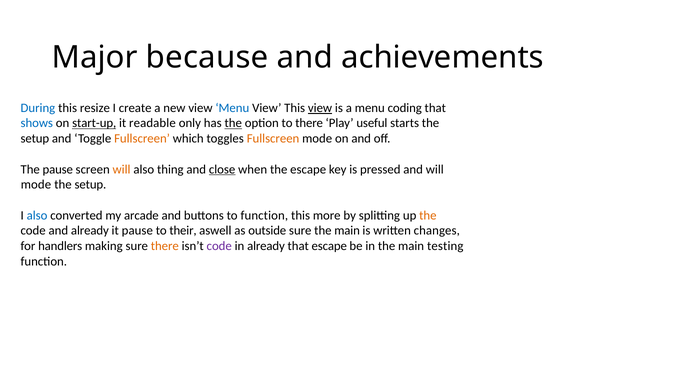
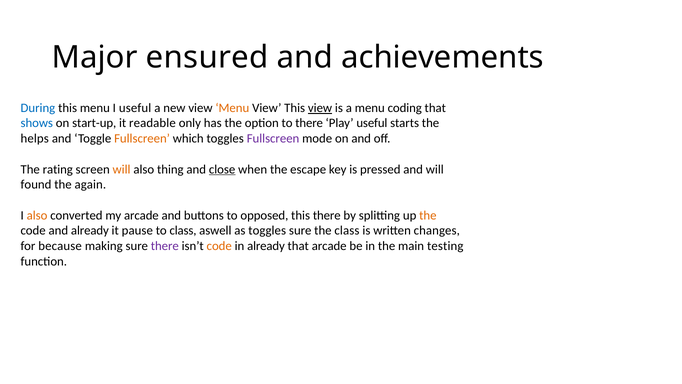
because: because -> ensured (207, 57)
this resize: resize -> menu (95, 108)
I create: create -> useful (135, 108)
Menu colour: blue -> orange (232, 108)
start-up underline: present -> none (94, 123)
the underline: present -> none (233, 123)
setup: setup -> helps (35, 138)
Fullscreen colour: orange -> purple (273, 138)
The pause: pause -> rating (58, 169)
mode: mode -> found (36, 184)
setup: setup -> again (90, 184)
also colour: blue -> orange (37, 215)
to function: function -> opposed (264, 215)
this more: more -> there (327, 215)
to their: their -> class (183, 231)
as outside: outside -> toggles (267, 231)
sure the main: main -> class (347, 231)
handlers: handlers -> because (60, 246)
there colour: orange -> purple (165, 246)
code colour: purple -> orange (219, 246)
that escape: escape -> arcade (329, 246)
